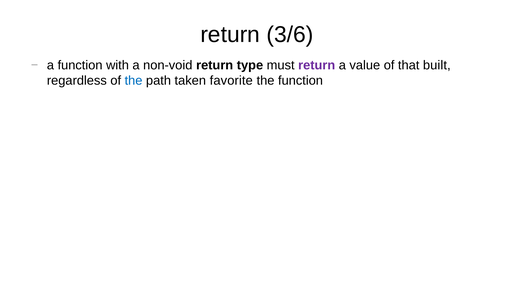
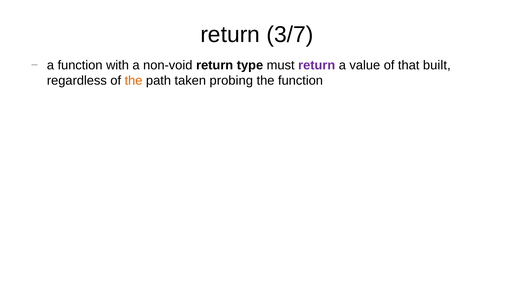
3/6: 3/6 -> 3/7 (290, 35)
the colour: blue -> orange (134, 81)
favorite: favorite -> probing (231, 81)
